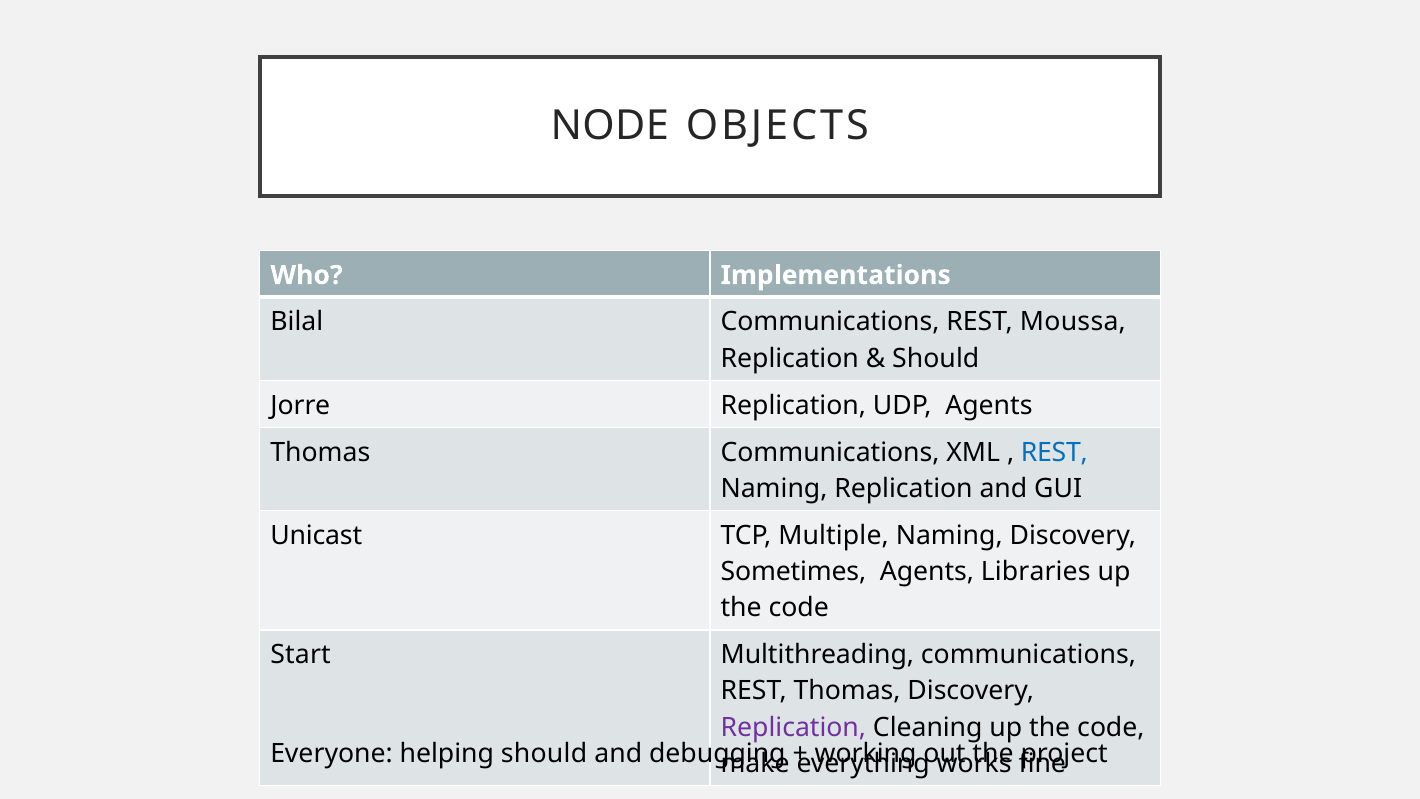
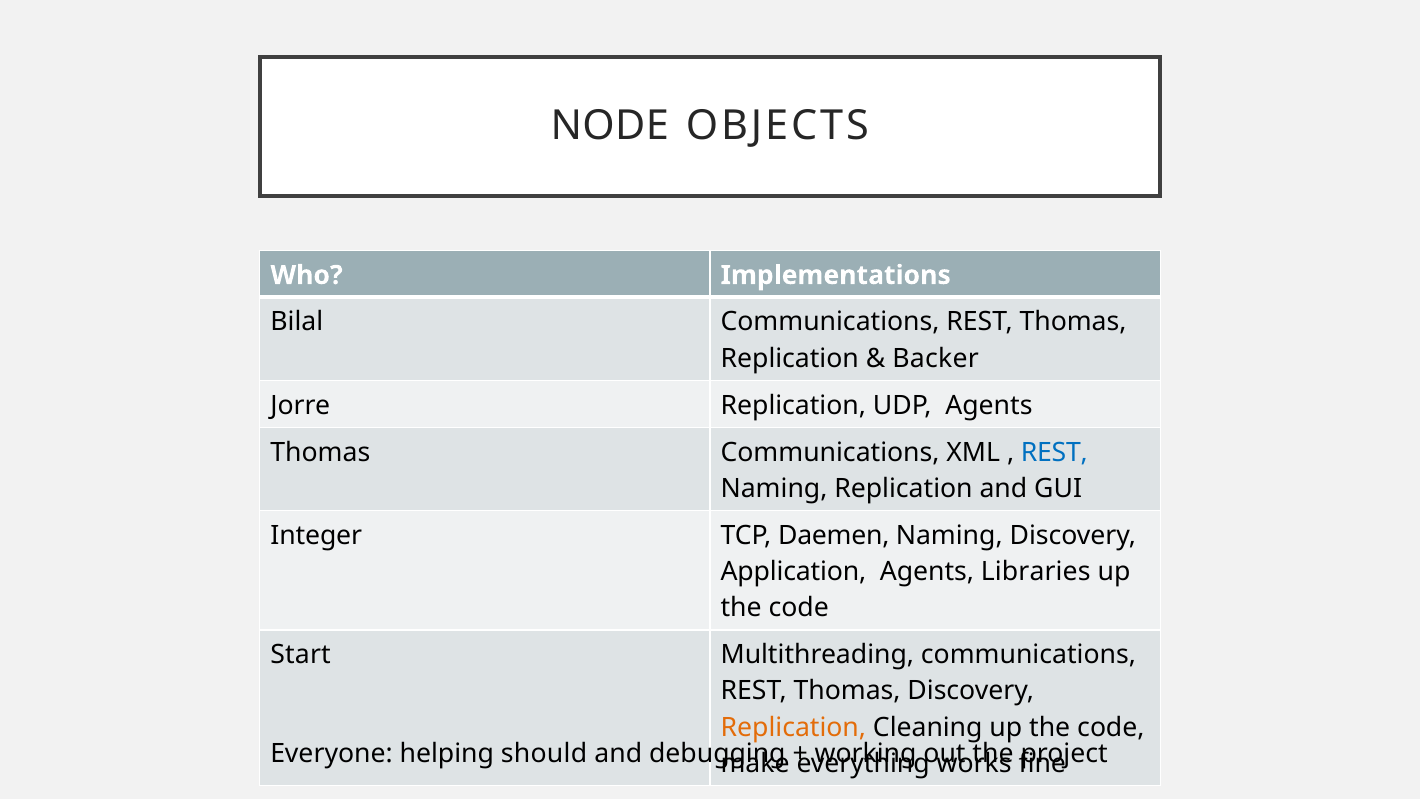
Bilal Communications REST Moussa: Moussa -> Thomas (1073, 322)
Should: Should -> Backer (936, 358)
Unicast: Unicast -> Integer (316, 535)
Multiple: Multiple -> Daemen (834, 535)
Sometimes: Sometimes -> Application (793, 572)
Replication colour: purple -> orange (793, 727)
